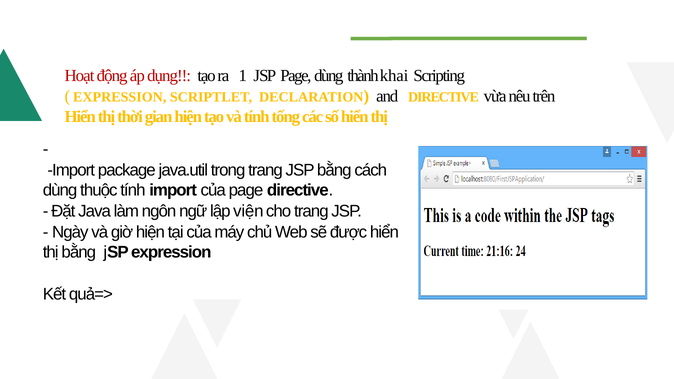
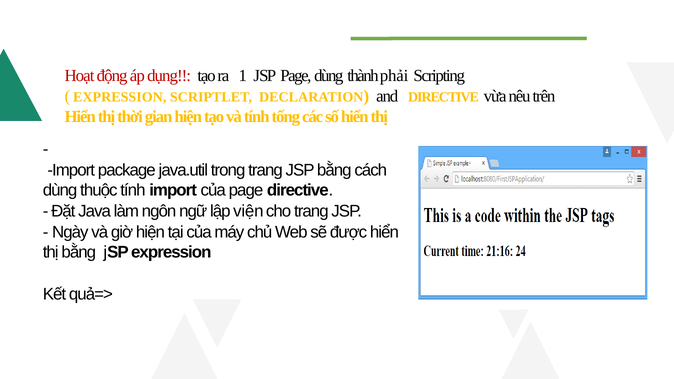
khai: khai -> phải (394, 76)
